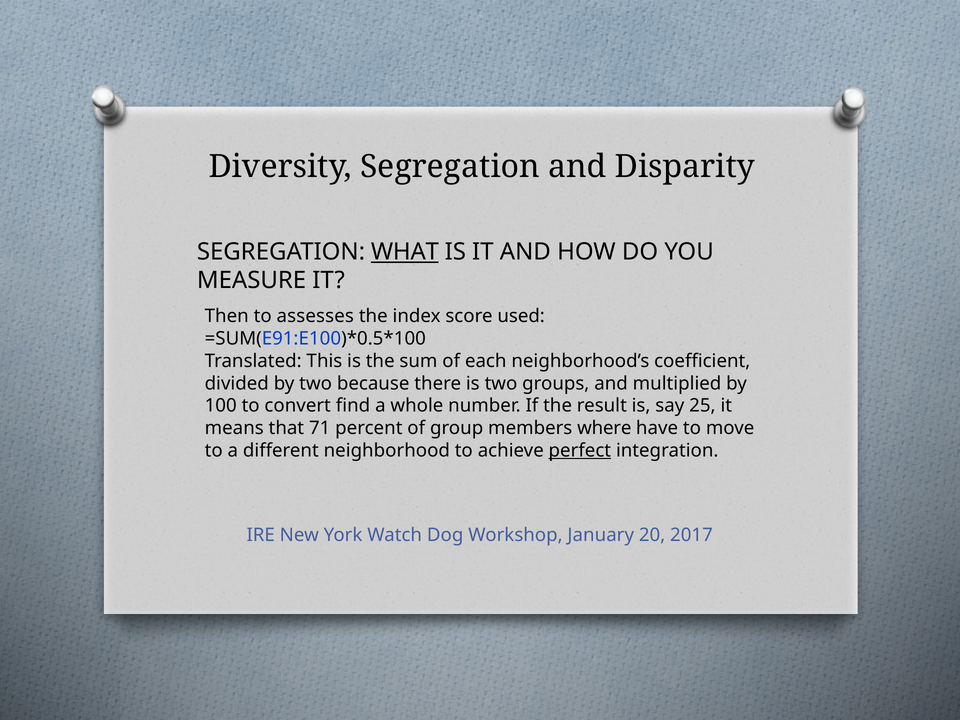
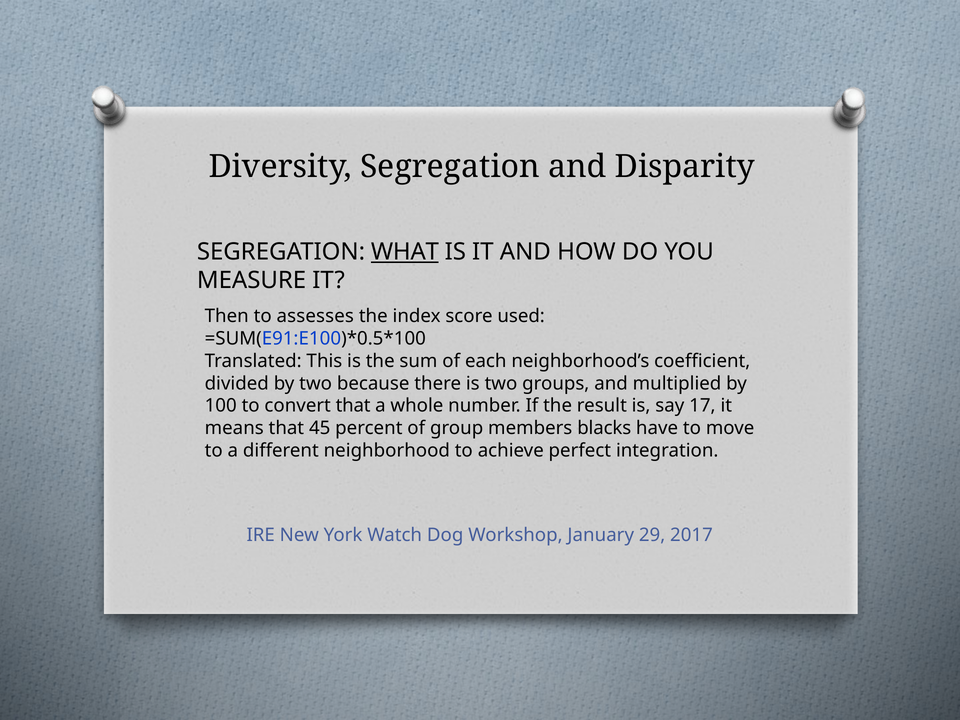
convert find: find -> that (353, 406)
25: 25 -> 17 (702, 406)
71: 71 -> 45 (320, 428)
where: where -> blacks (604, 428)
perfect underline: present -> none (580, 451)
20: 20 -> 29 (652, 535)
